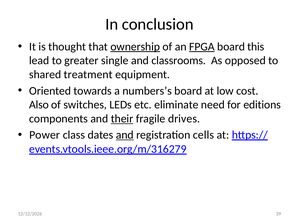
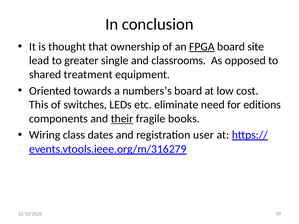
ownership underline: present -> none (135, 47)
this: this -> site (256, 47)
Also: Also -> This (39, 105)
drives: drives -> books (184, 119)
Power: Power -> Wiring (45, 135)
and underline: present -> none (125, 135)
cells: cells -> user (203, 135)
